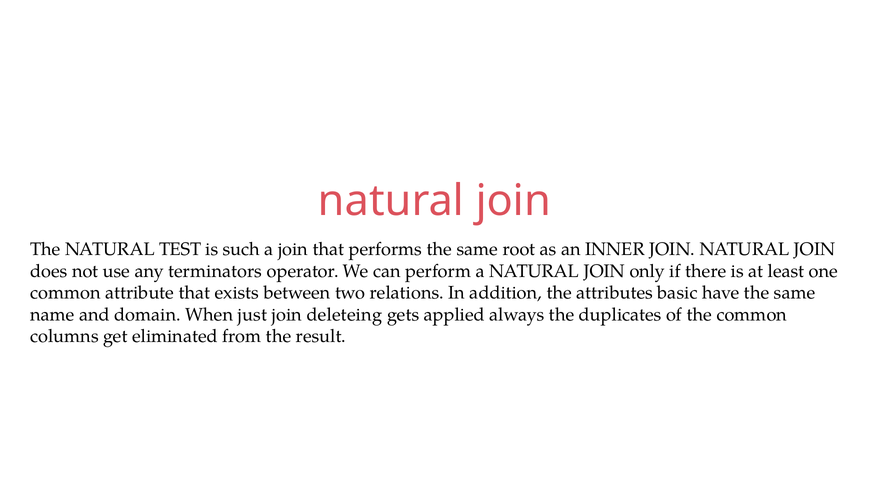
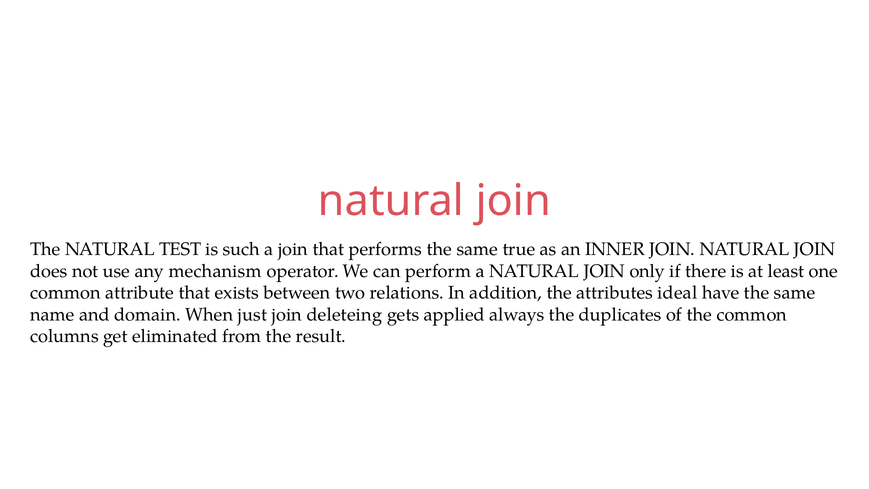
root: root -> true (519, 249)
terminators: terminators -> mechanism (215, 271)
basic: basic -> ideal (677, 293)
